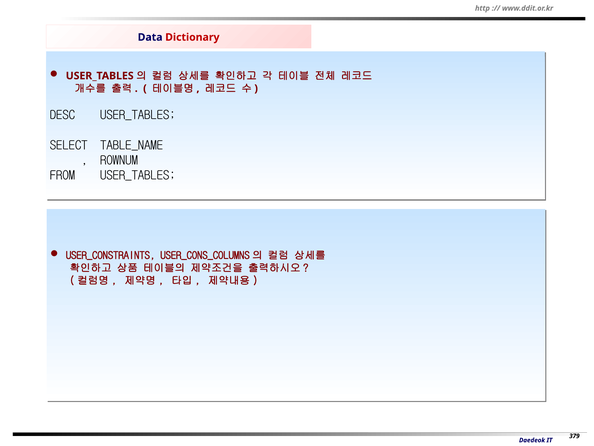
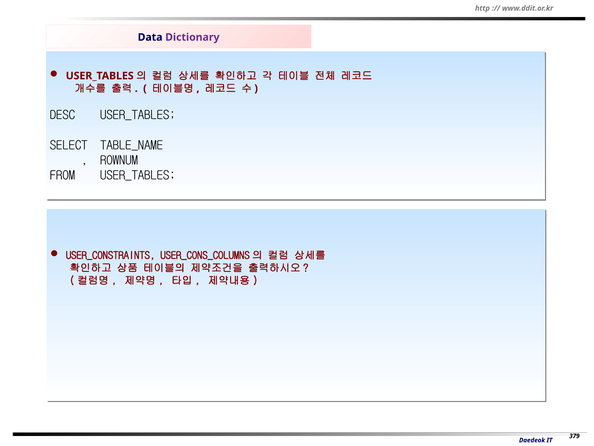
Dictionary colour: red -> purple (192, 37)
